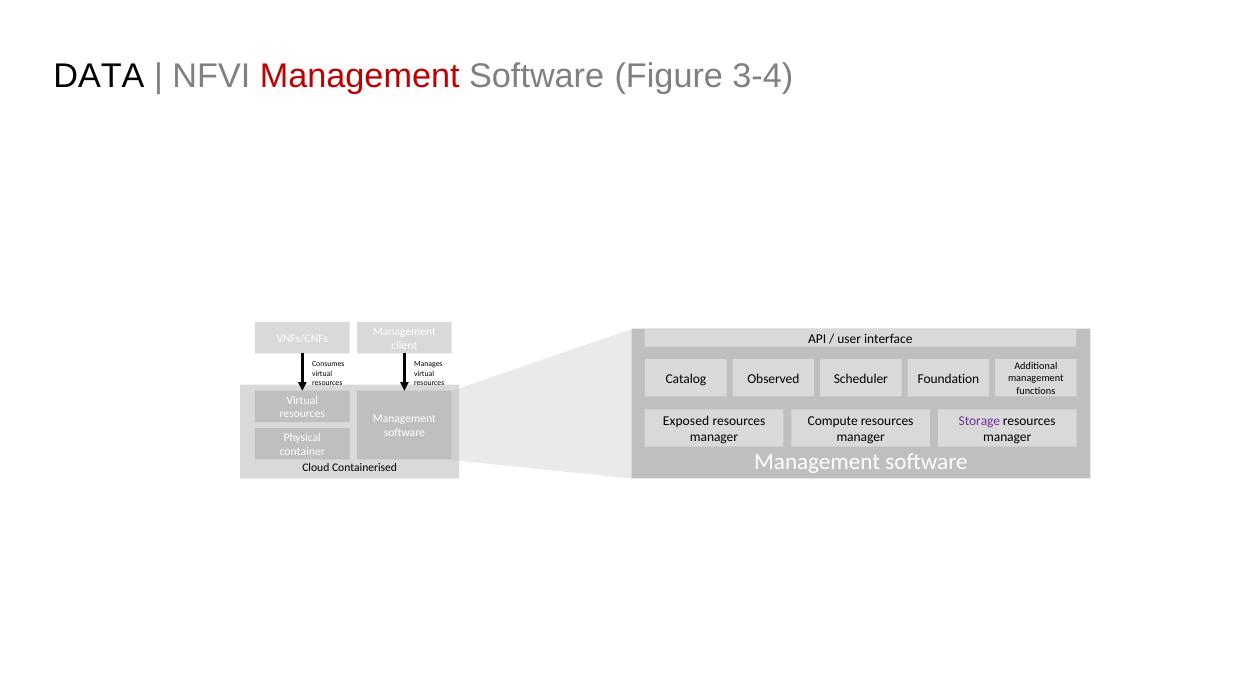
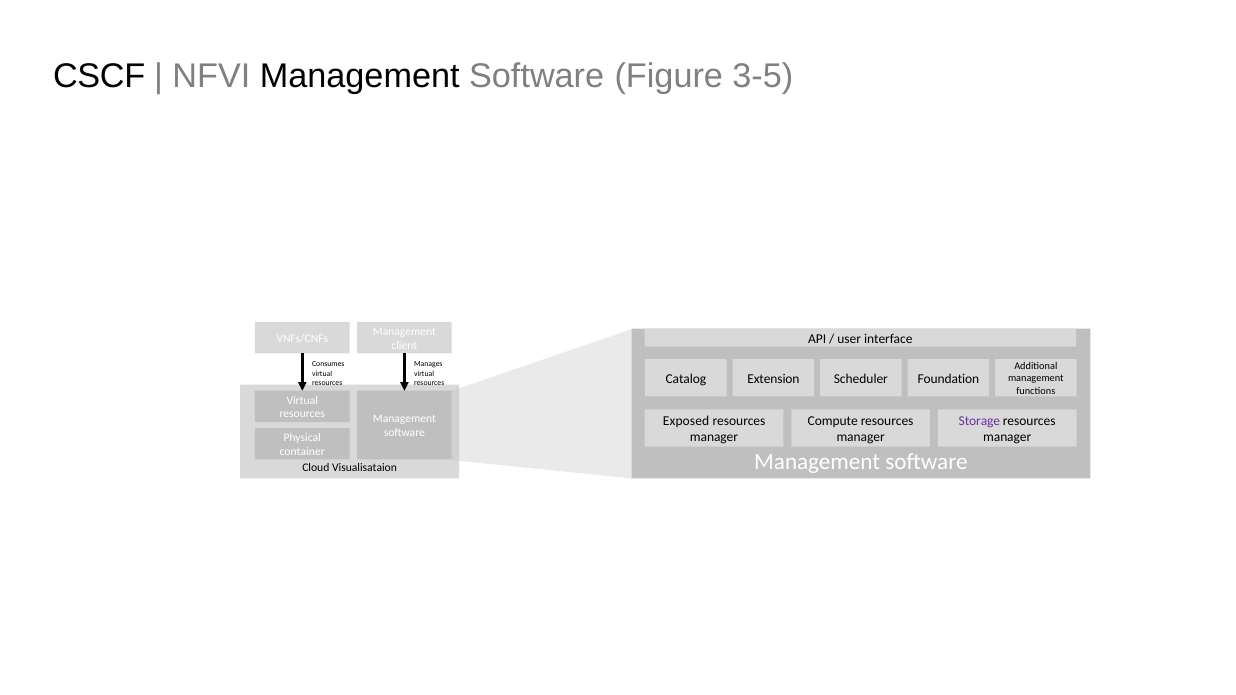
DATA: DATA -> CSCF (99, 77)
Management colour: red -> black (360, 77)
3-4: 3-4 -> 3-5 (763, 77)
Observed: Observed -> Extension (773, 379)
Containerised: Containerised -> Visualisataion (365, 468)
